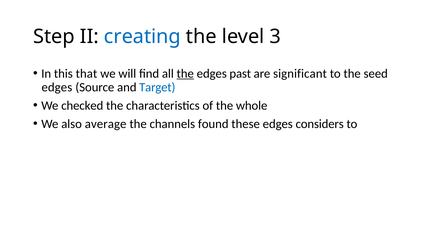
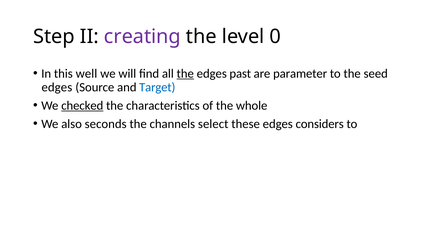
creating colour: blue -> purple (142, 37)
3: 3 -> 0 (275, 37)
that: that -> well (86, 74)
significant: significant -> parameter (300, 74)
checked underline: none -> present (82, 105)
average: average -> seconds (106, 124)
found: found -> select (213, 124)
